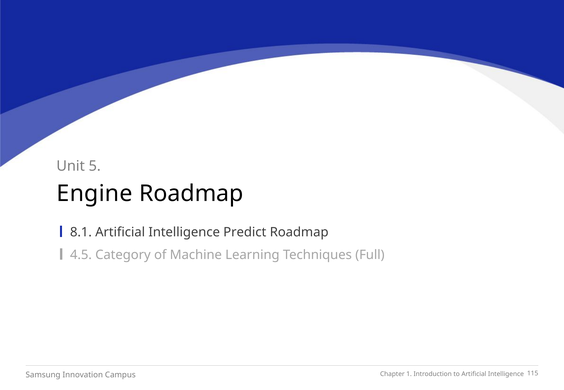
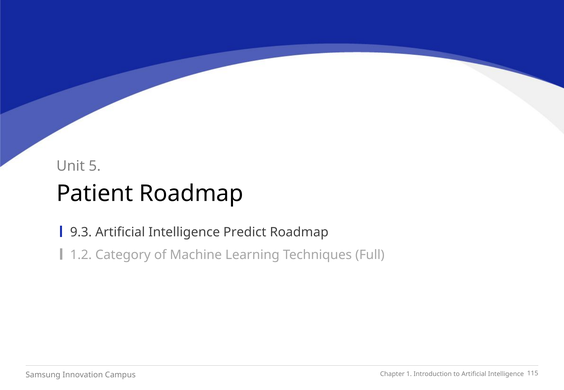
Engine: Engine -> Patient (95, 194)
8.1: 8.1 -> 9.3 (81, 232)
4.5: 4.5 -> 1.2 (81, 255)
